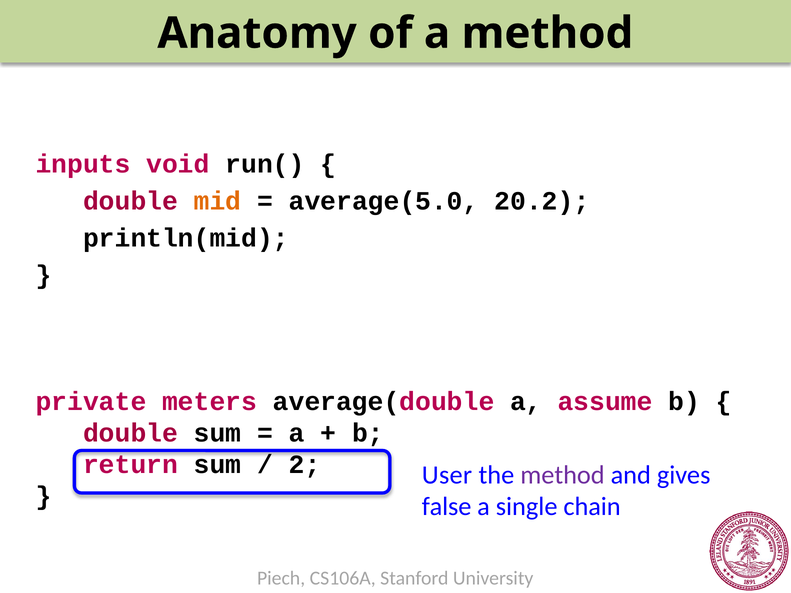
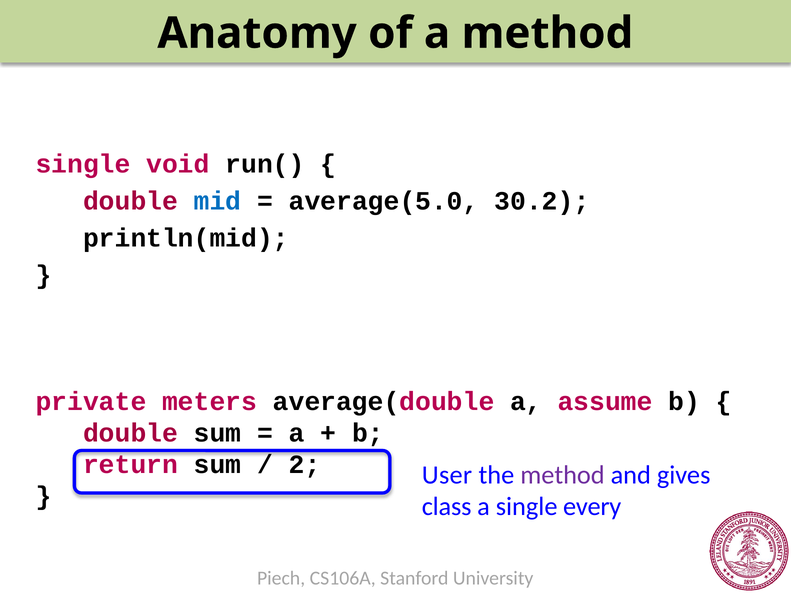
inputs: inputs -> single (83, 164)
mid colour: orange -> blue (218, 201)
20.2: 20.2 -> 30.2 (542, 201)
false: false -> class (447, 507)
chain: chain -> every (592, 507)
